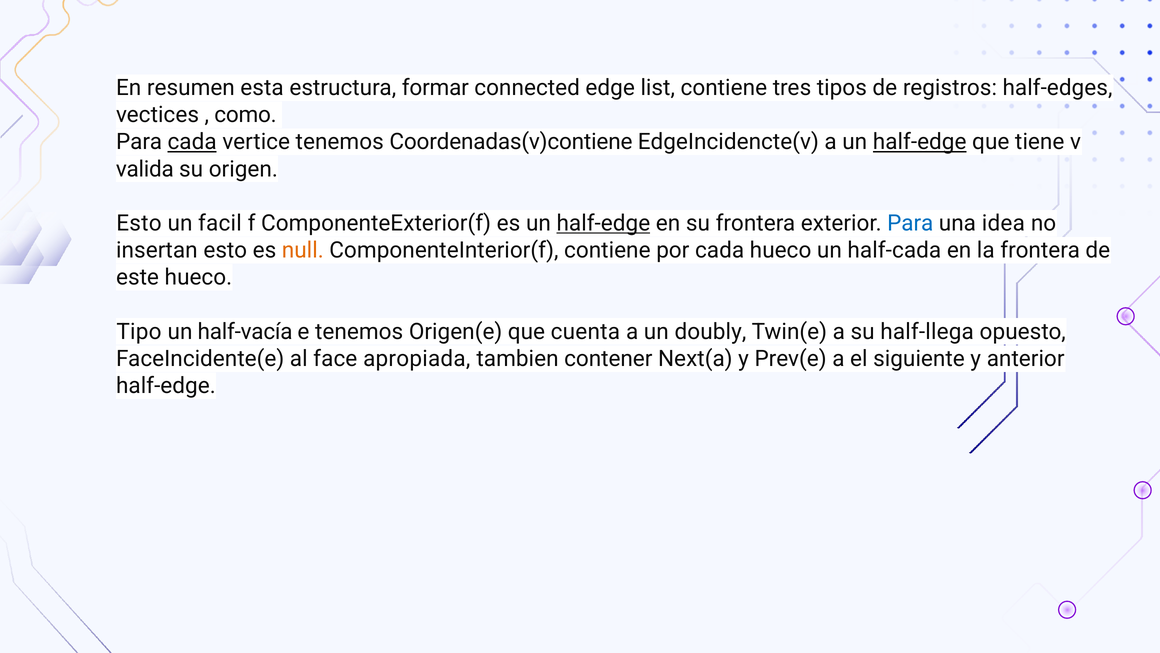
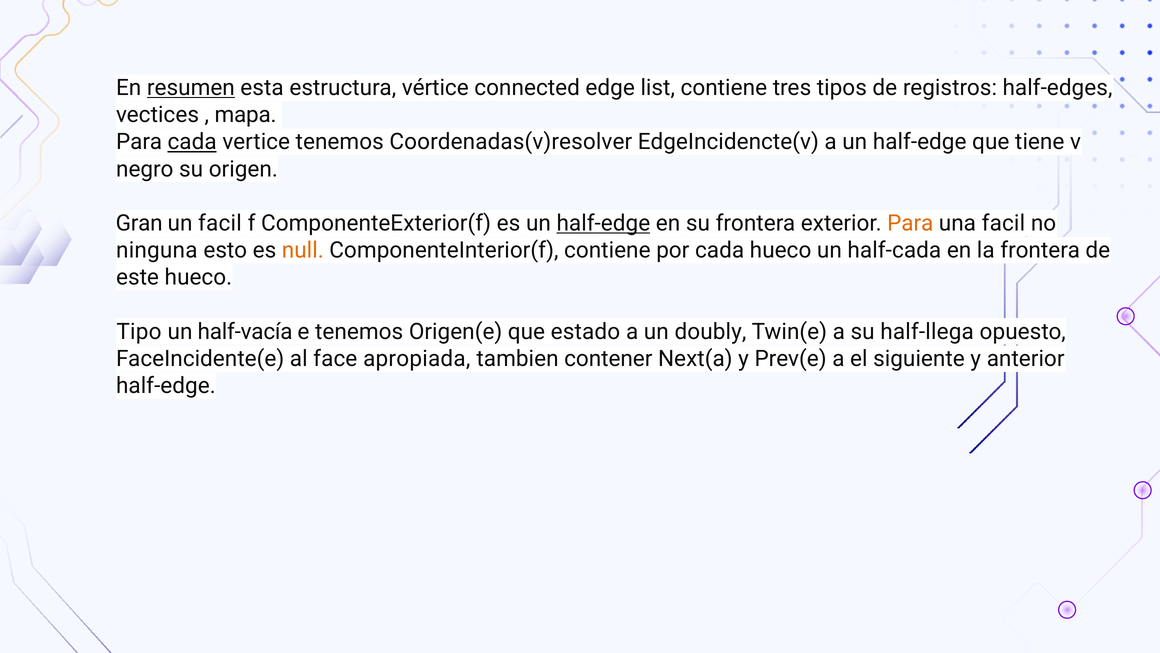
resumen underline: none -> present (191, 88)
formar: formar -> vértice (435, 88)
como: como -> mapa (246, 115)
Coordenadas(v)contiene: Coordenadas(v)contiene -> Coordenadas(v)resolver (511, 142)
half-edge underline: present -> none (920, 142)
valida: valida -> negro (145, 169)
Esto: Esto -> Gran (139, 223)
Para colour: blue -> orange (910, 223)
una idea: idea -> facil (1003, 223)
insertan: insertan -> ninguna (157, 250)
cuenta: cuenta -> estado (585, 331)
